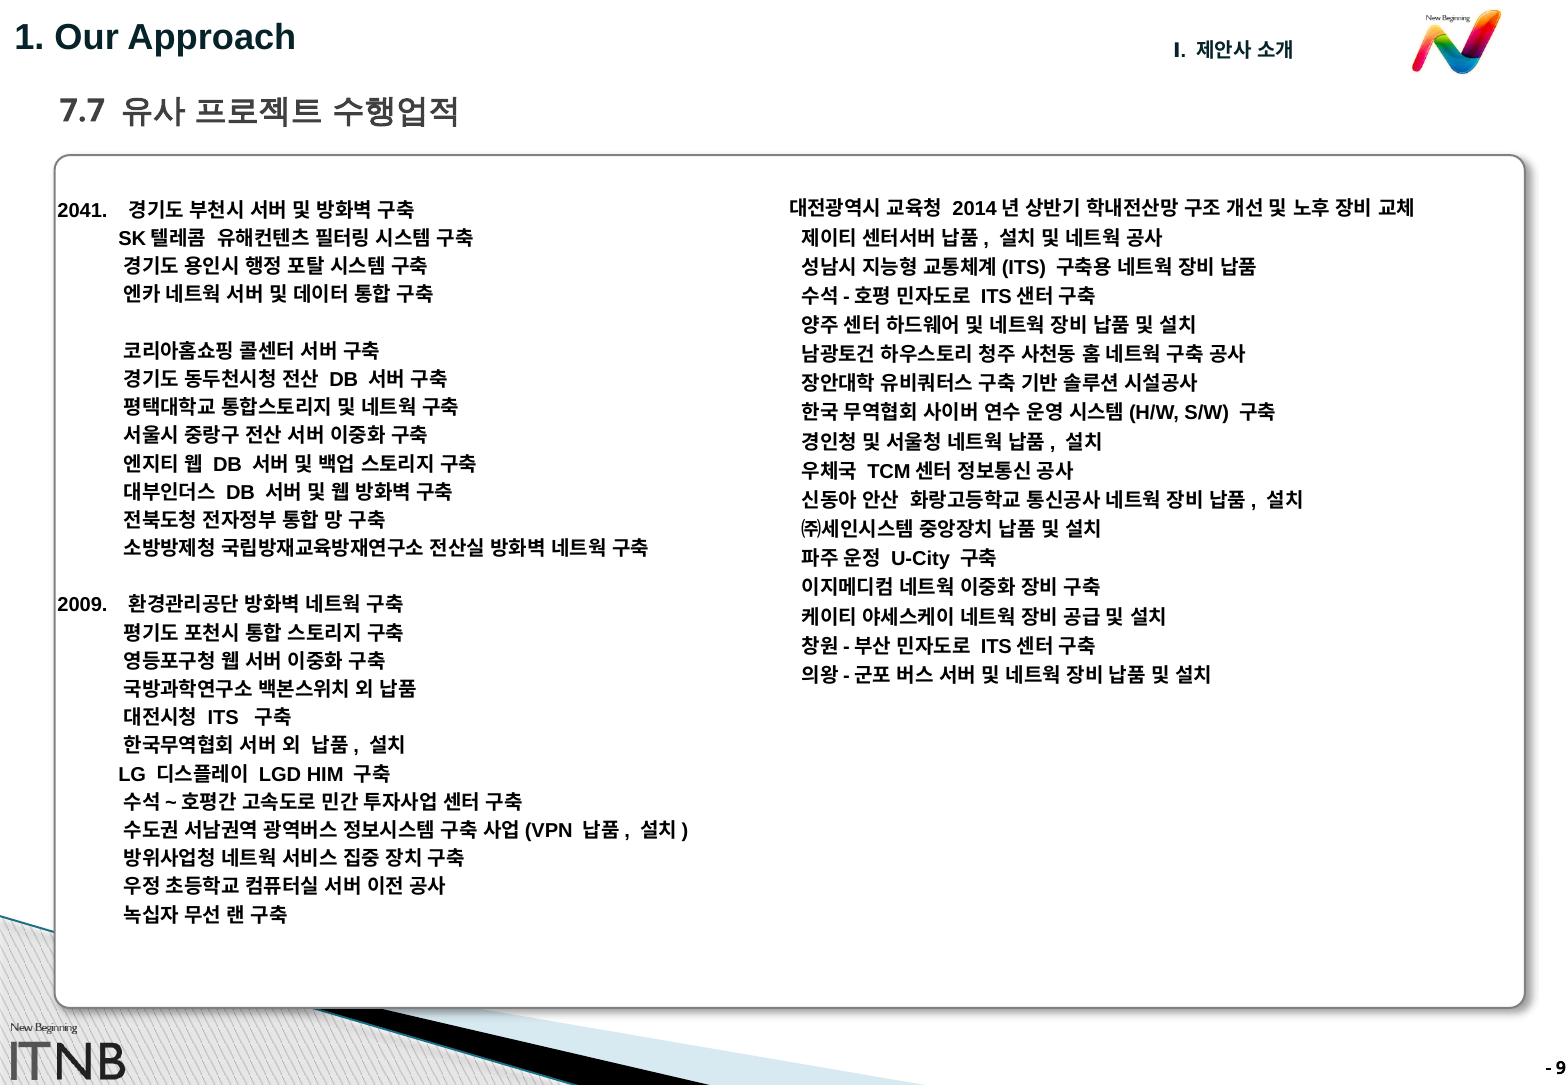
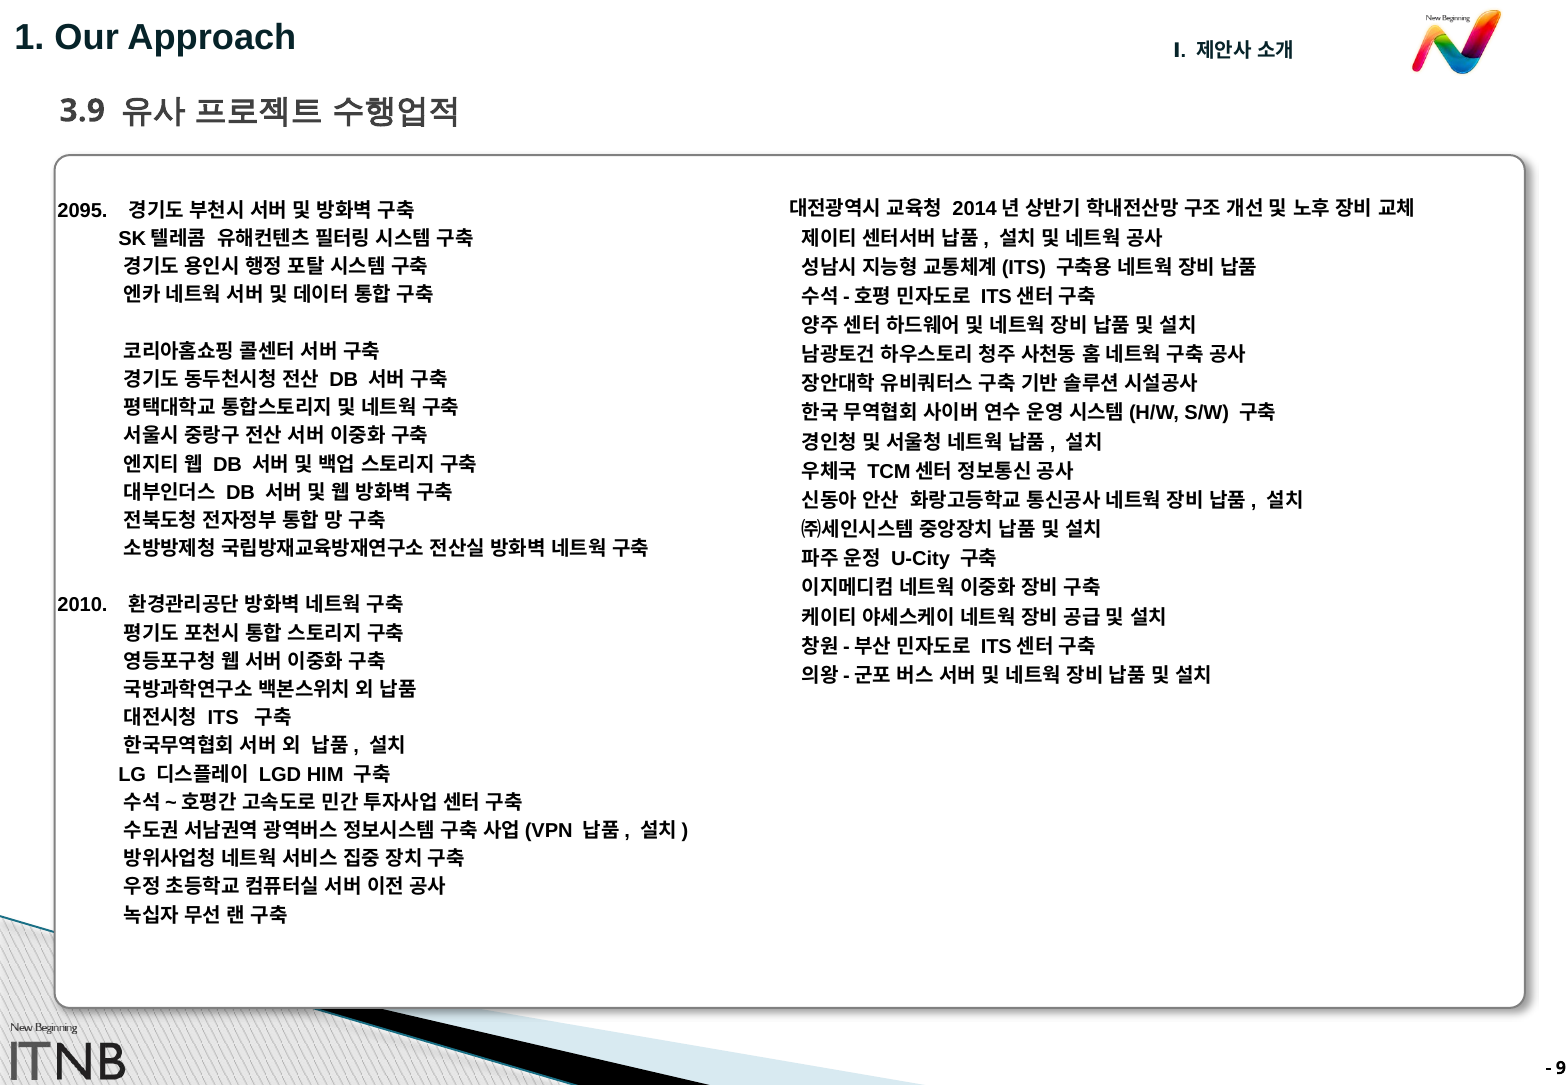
7.7: 7.7 -> 3.9 (82, 111)
2041: 2041 -> 2095 (82, 211)
2009: 2009 -> 2010 (82, 606)
